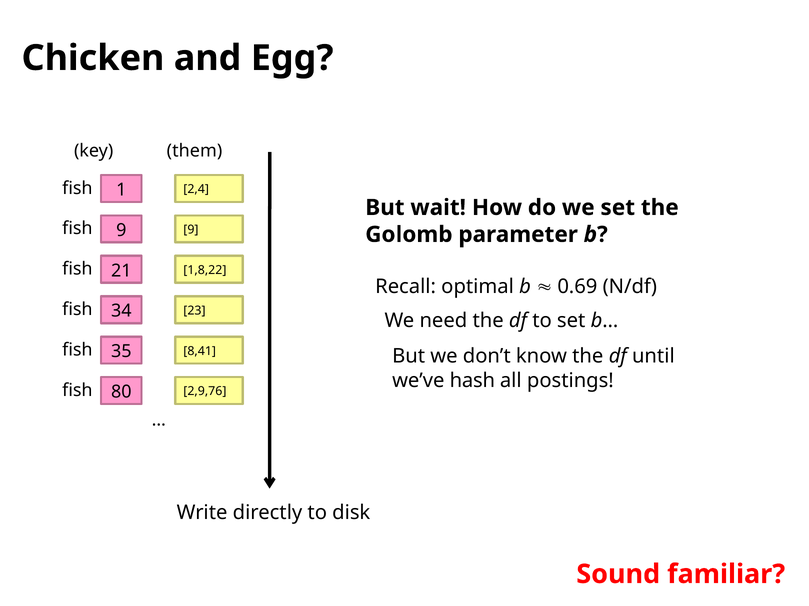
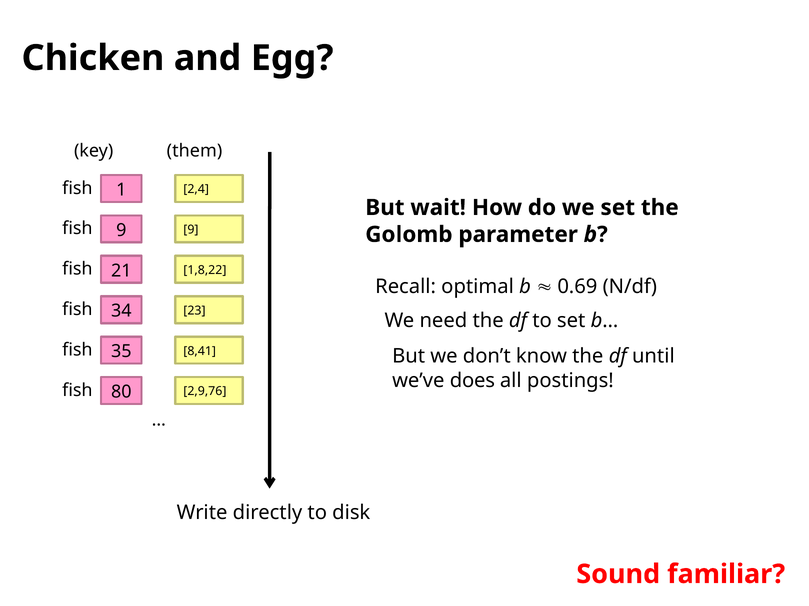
hash: hash -> does (472, 381)
